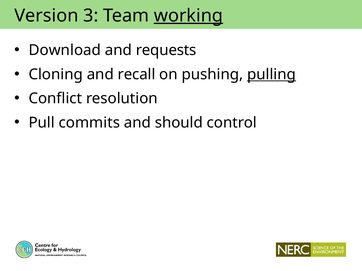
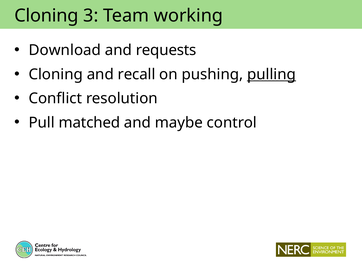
Version: Version -> Cloning (46, 16)
working underline: present -> none (188, 16)
commits: commits -> matched (89, 123)
should: should -> maybe (179, 123)
